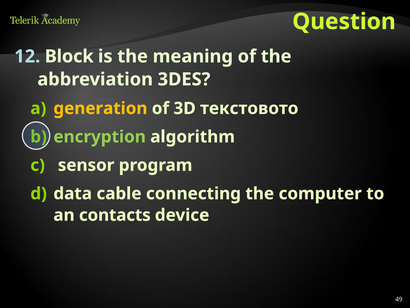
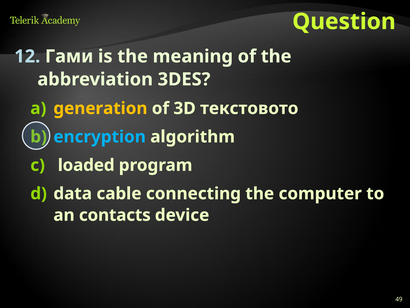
Block: Block -> Гами (69, 56)
encryption colour: light green -> light blue (100, 137)
sensor: sensor -> loaded (86, 165)
